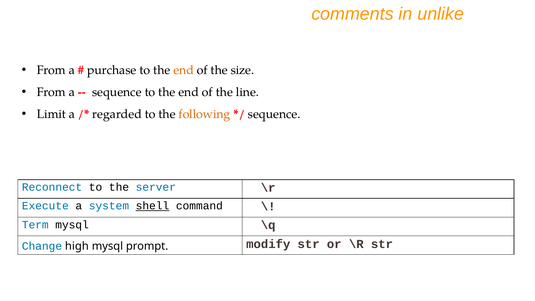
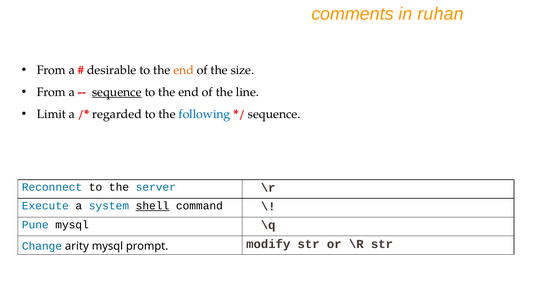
unlike: unlike -> ruhan (441, 14)
purchase: purchase -> desirable (112, 70)
sequence underline: none -> present (117, 92)
following colour: orange -> blue (205, 114)
Term: Term -> Pune (35, 225)
high: high -> arity (77, 246)
